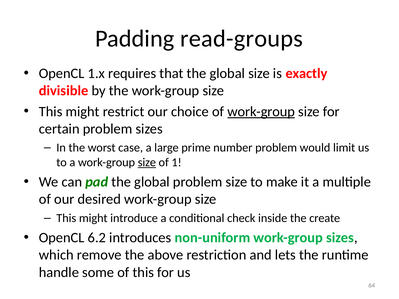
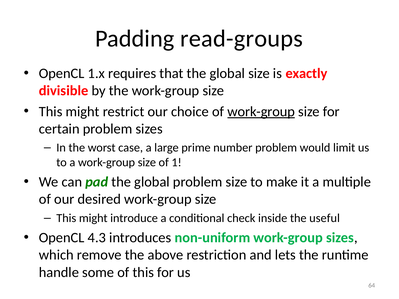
size underline: present -> none (147, 162)
create: create -> useful (325, 218)
6.2: 6.2 -> 4.3 (97, 238)
